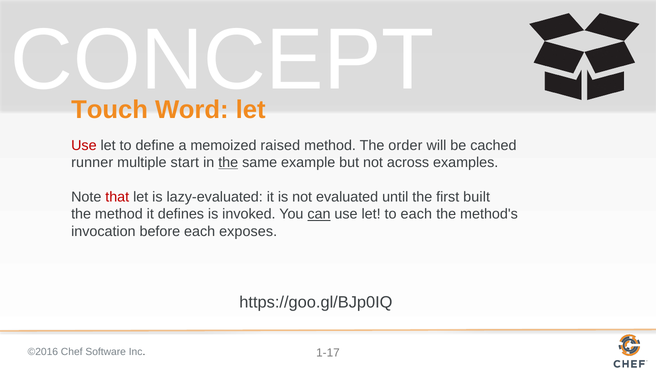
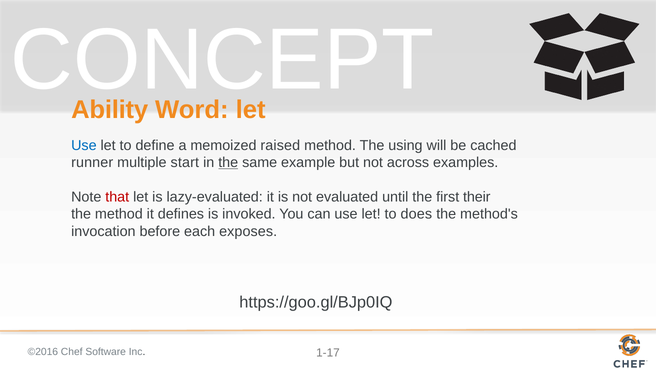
Touch: Touch -> Ability (110, 110)
Use colour: red -> blue (84, 145)
order: order -> using (405, 145)
built: built -> their (477, 197)
can underline: present -> none (319, 214)
to each: each -> does (416, 214)
